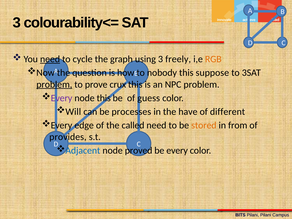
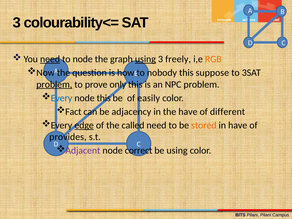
to cycle: cycle -> node (83, 59)
using underline: none -> present (145, 59)
crux: crux -> only (118, 84)
Every colour: purple -> blue (62, 98)
guess: guess -> easily (149, 98)
Will: Will -> Fact (73, 112)
processes: processes -> adjacency (131, 112)
edge underline: none -> present (84, 125)
in from: from -> have (238, 125)
Adjacent colour: blue -> purple (83, 151)
proved: proved -> correct (139, 151)
be every: every -> using (177, 151)
